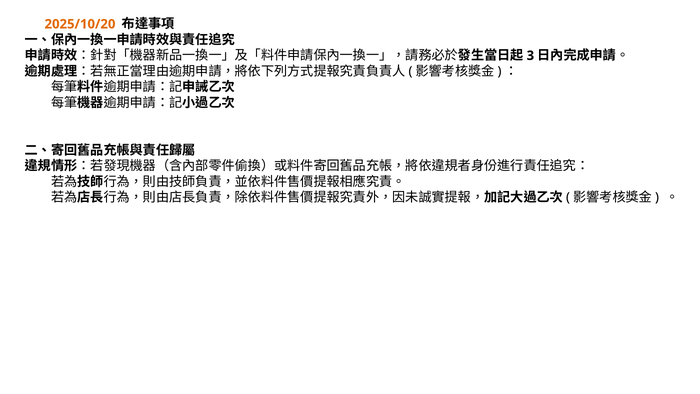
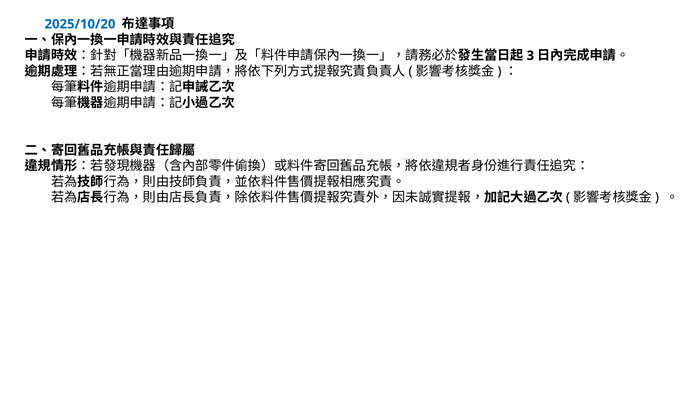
2025/10/20 colour: orange -> blue (80, 24)
